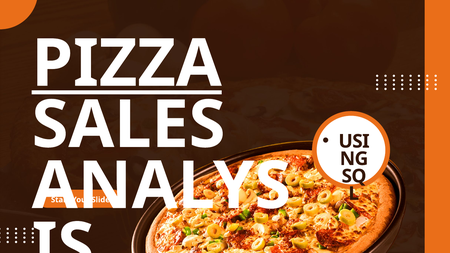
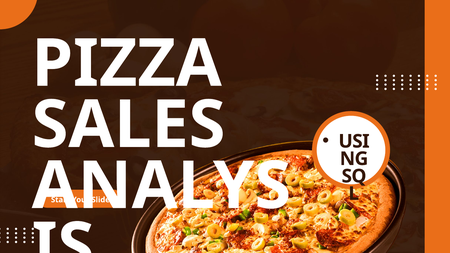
PIZZA underline: present -> none (127, 64)
